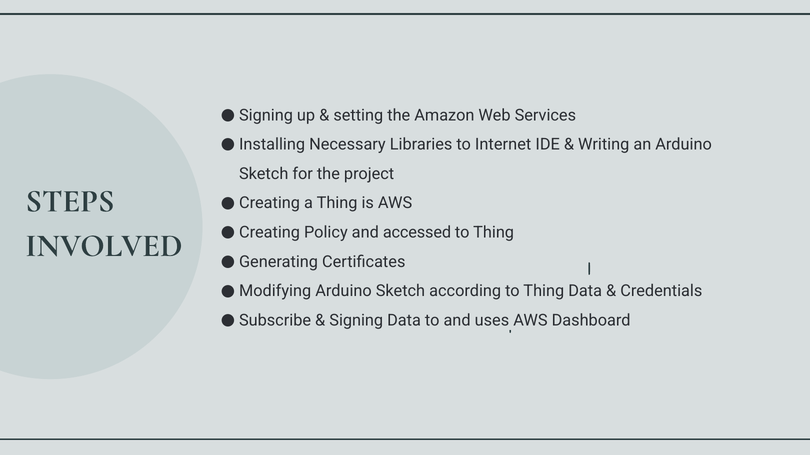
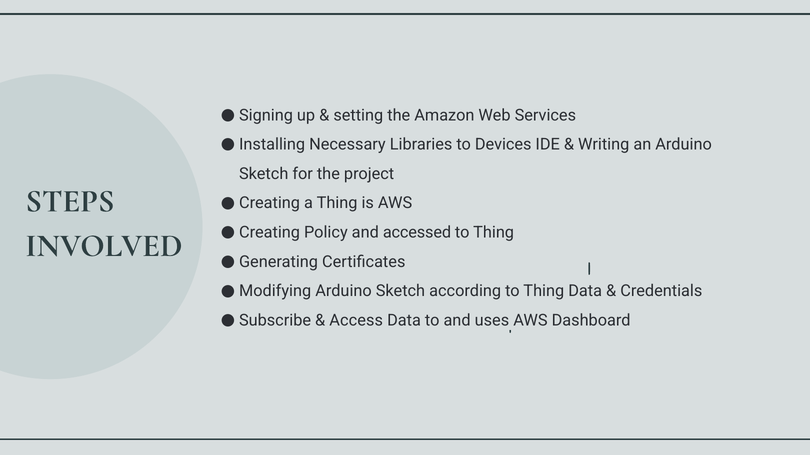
Internet: Internet -> Devices (503, 145)
Signing: Signing -> Access (356, 321)
